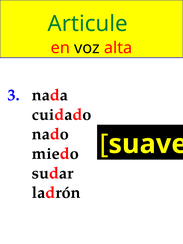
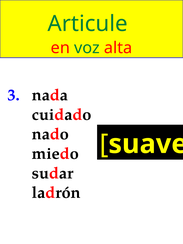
voz colour: black -> green (87, 48)
